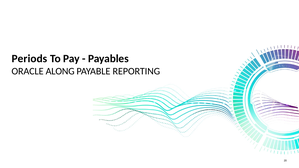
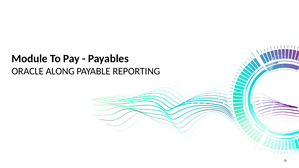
Periods: Periods -> Module (30, 59)
